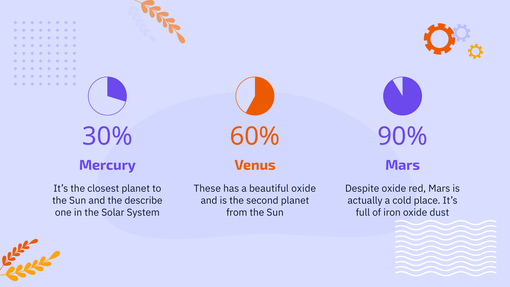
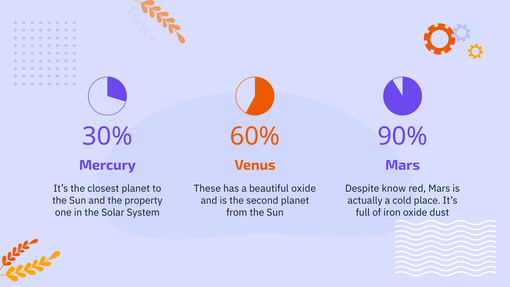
Despite oxide: oxide -> know (394, 189)
describe: describe -> property (143, 201)
